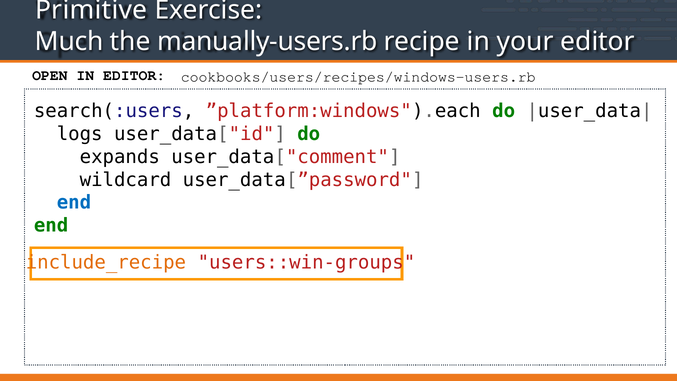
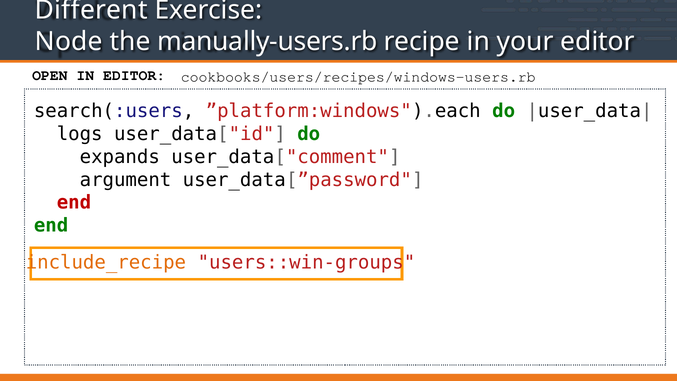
Primitive: Primitive -> Different (91, 10)
Much: Much -> Node (69, 42)
wildcard: wildcard -> argument (125, 180)
end colour: blue -> red (74, 203)
